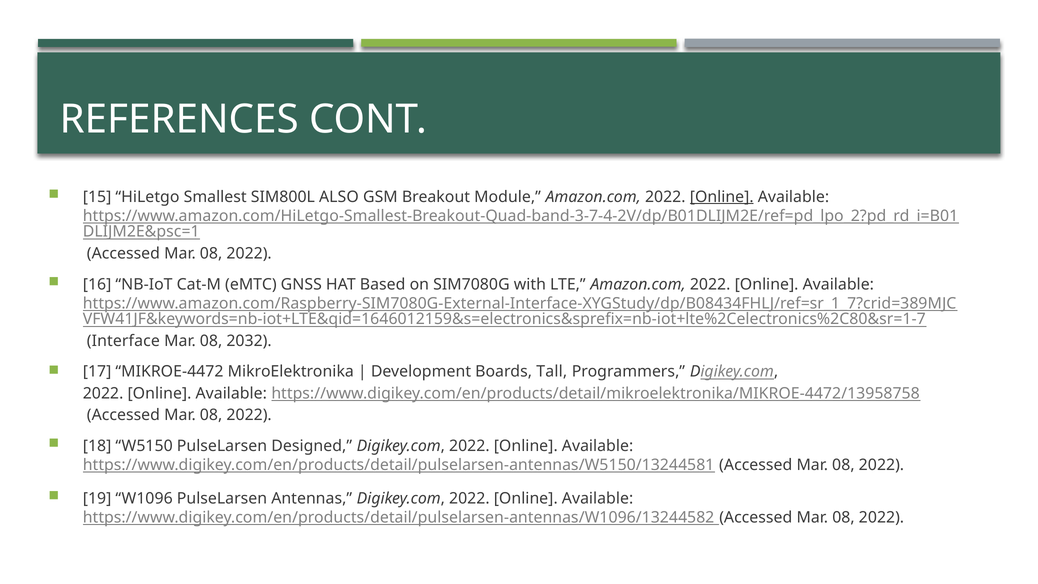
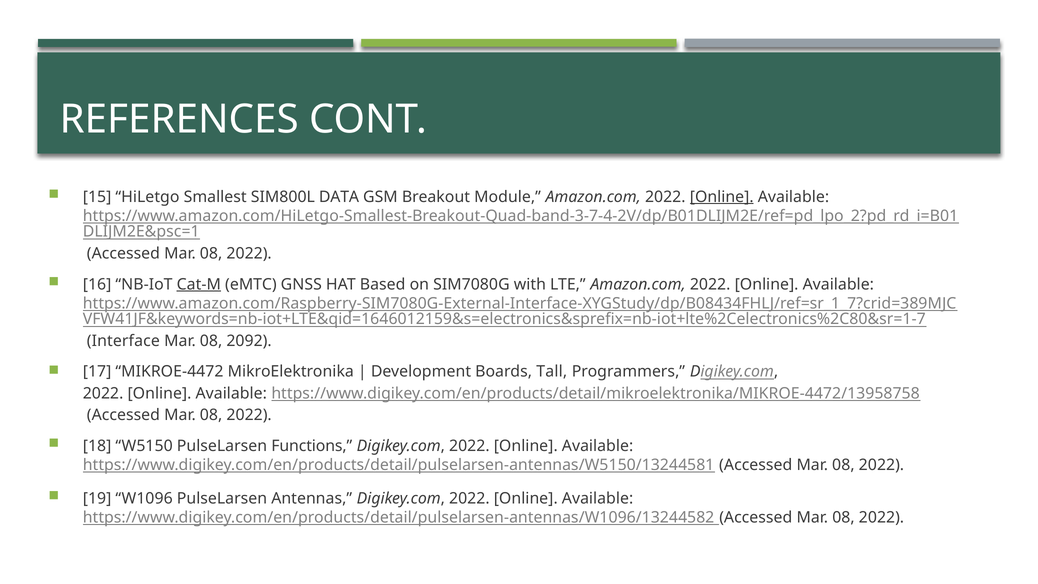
ALSO: ALSO -> DATA (339, 197)
Cat-M underline: none -> present (199, 284)
2032: 2032 -> 2092 (249, 341)
Designed: Designed -> Functions (312, 446)
